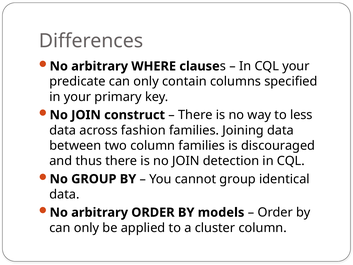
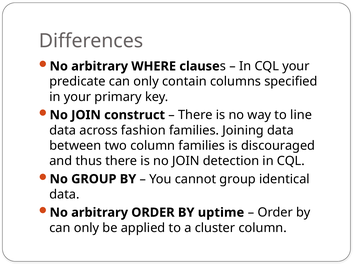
less: less -> line (301, 115)
models: models -> uptime (221, 212)
